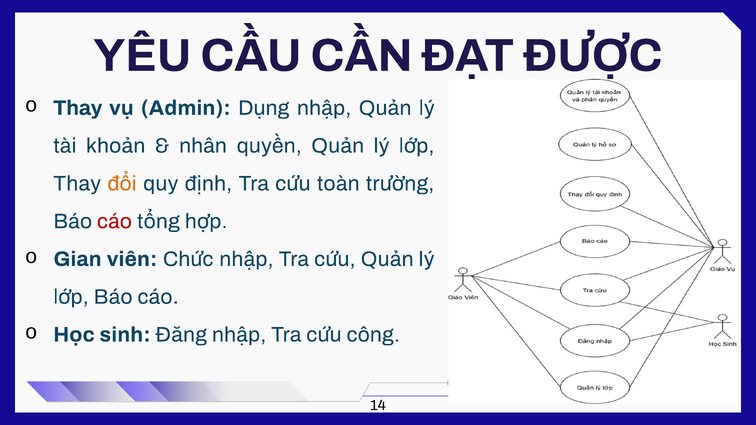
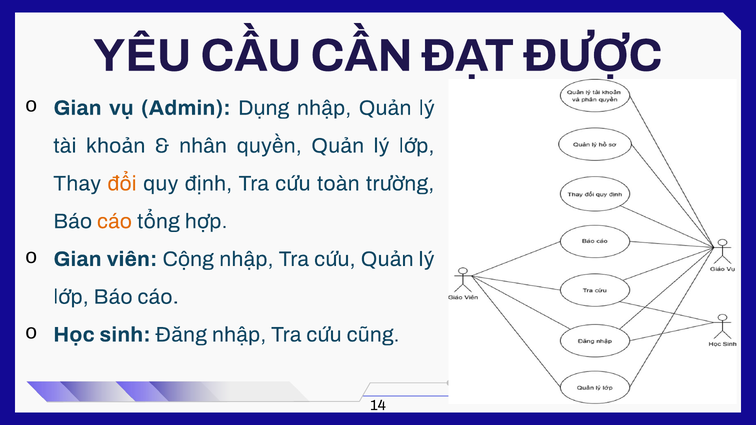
Thay: Thay -> Gian (77, 108)
cáo colour: red -> orange (114, 221)
Chức: Chức -> Cộng (188, 259)
công: công -> cũng (373, 335)
